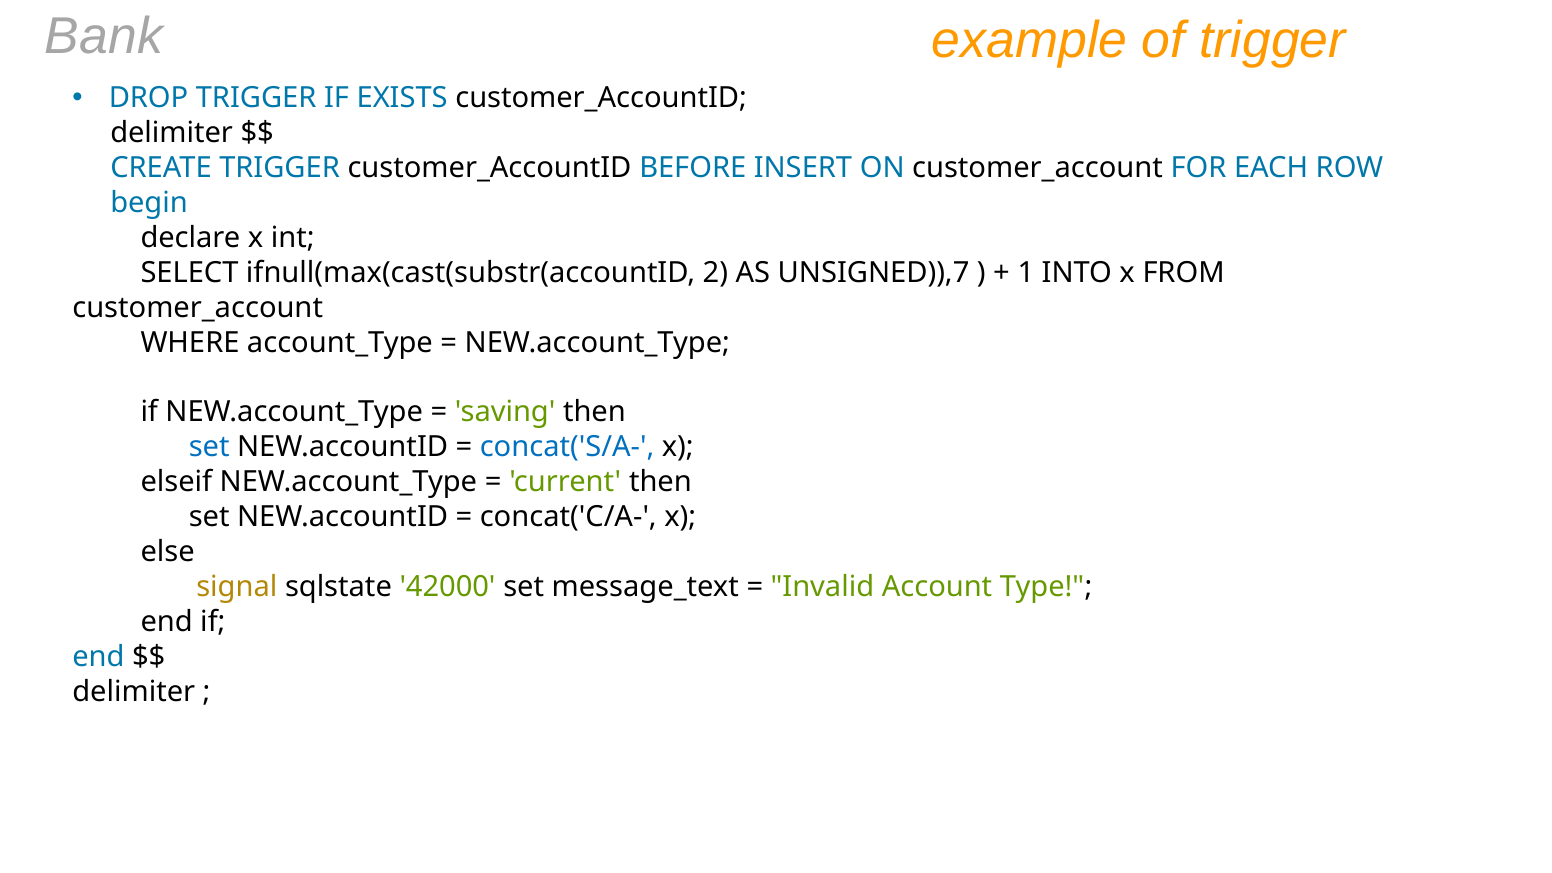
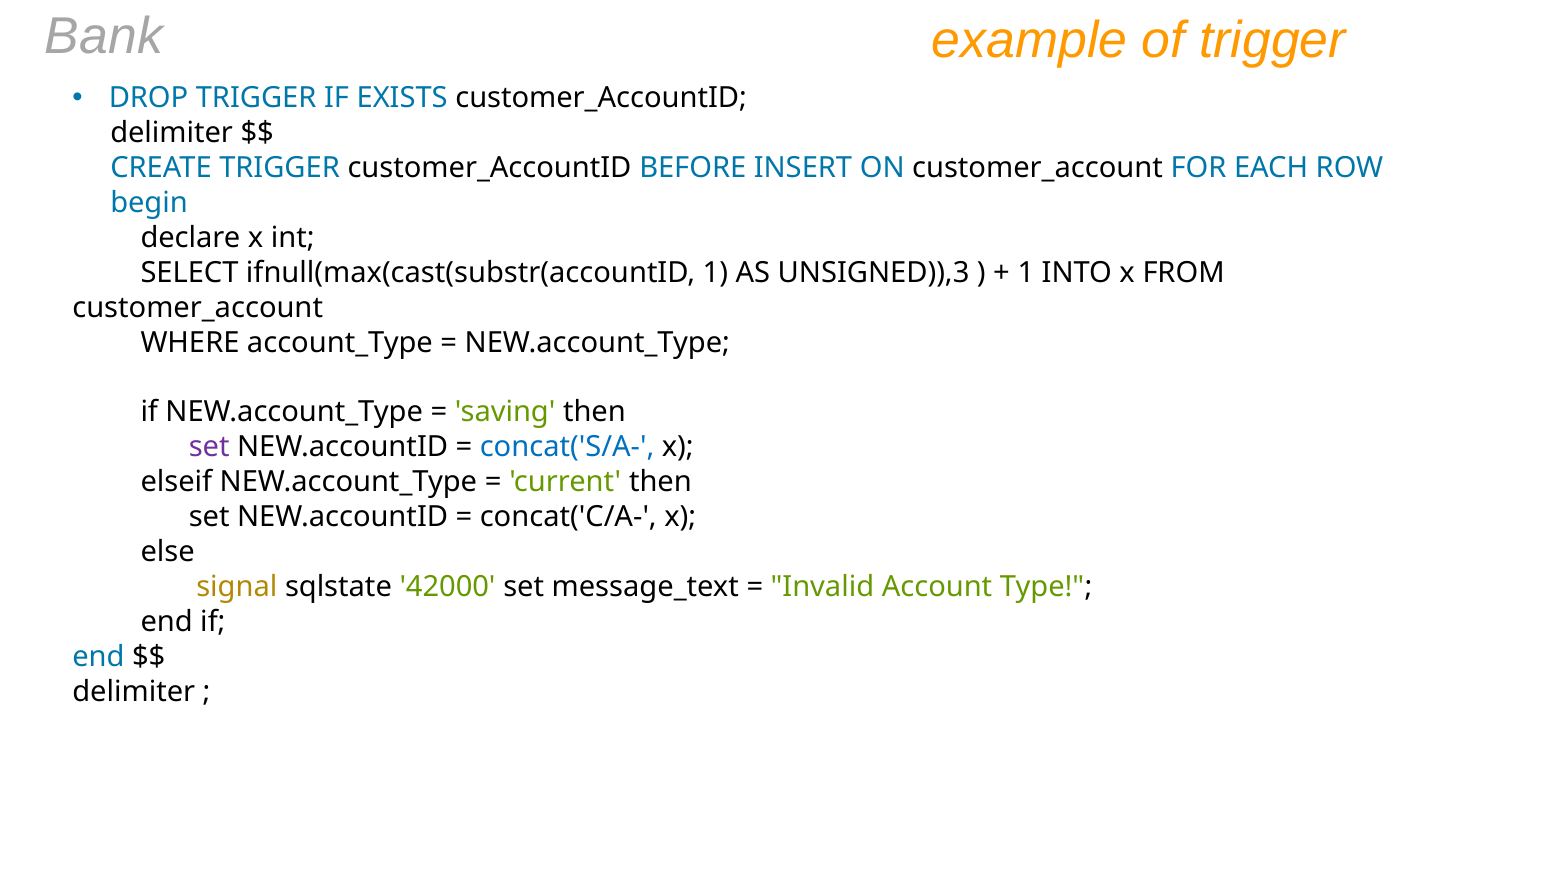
ifnull(max(cast(substr(accountID 2: 2 -> 1 (715, 273)
UNSIGNED)),7: UNSIGNED)),7 -> UNSIGNED)),3 (874, 273)
set colour: blue -> purple (209, 447)
